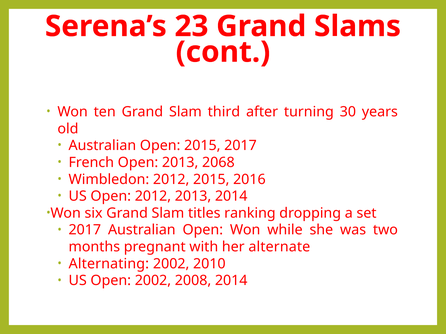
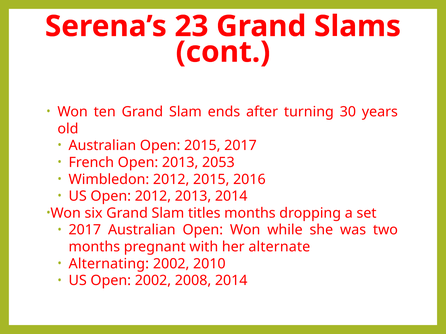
third: third -> ends (224, 112)
2068: 2068 -> 2053 (218, 163)
titles ranking: ranking -> months (250, 213)
